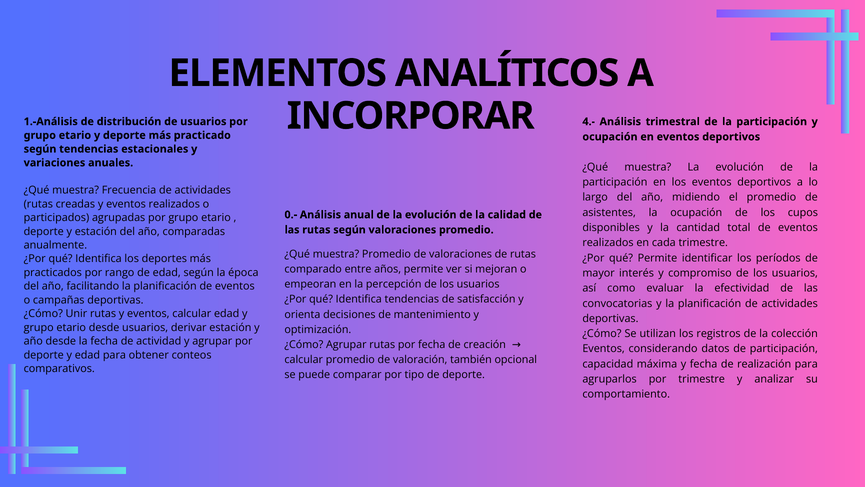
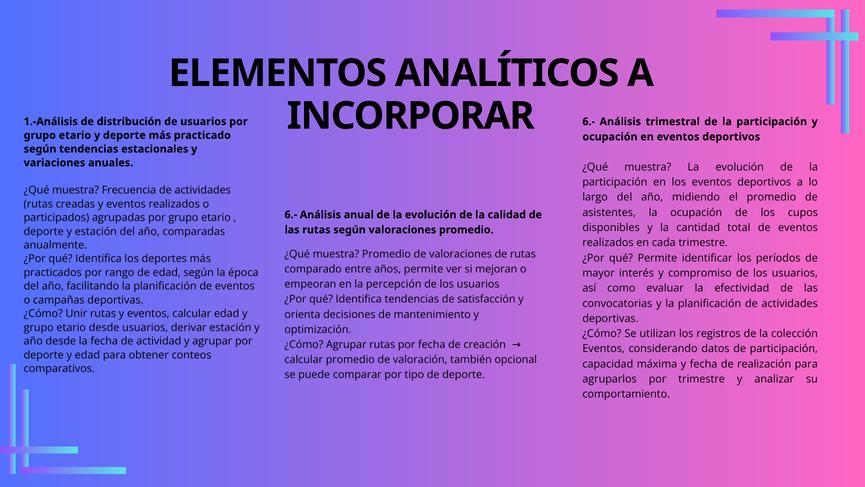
4.-: 4.- -> 6.- (589, 122)
0.-: 0.- -> 6.- (291, 215)
